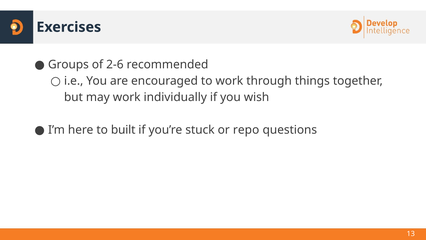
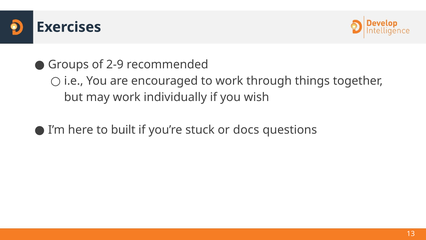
2-6: 2-6 -> 2-9 (115, 65)
repo: repo -> docs (246, 130)
